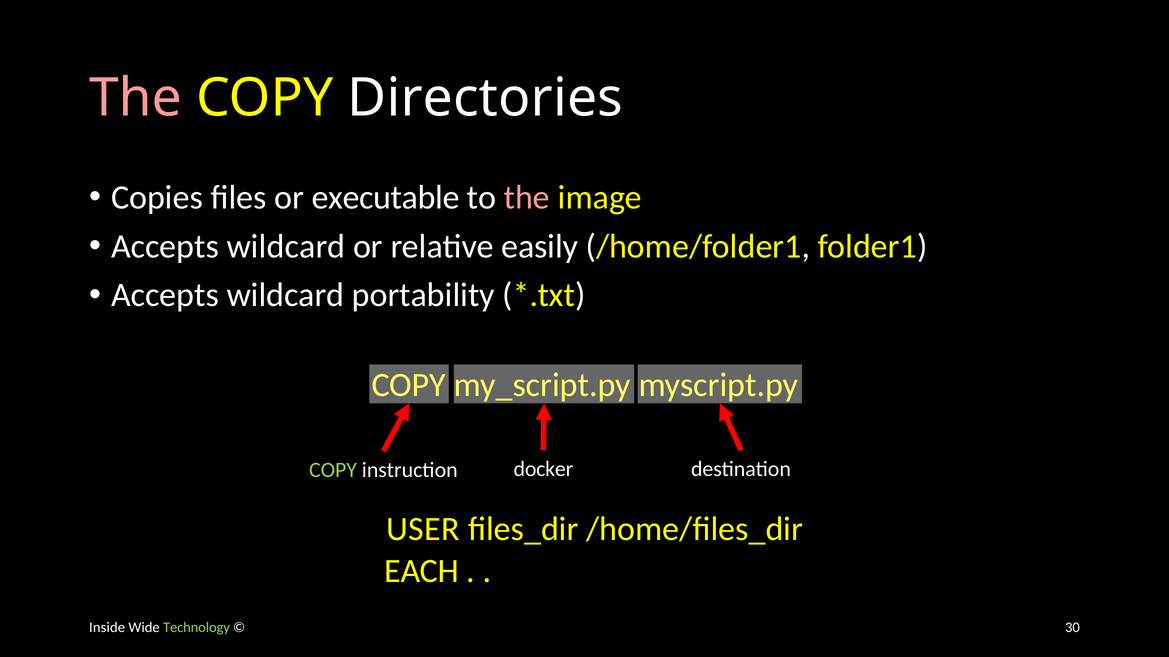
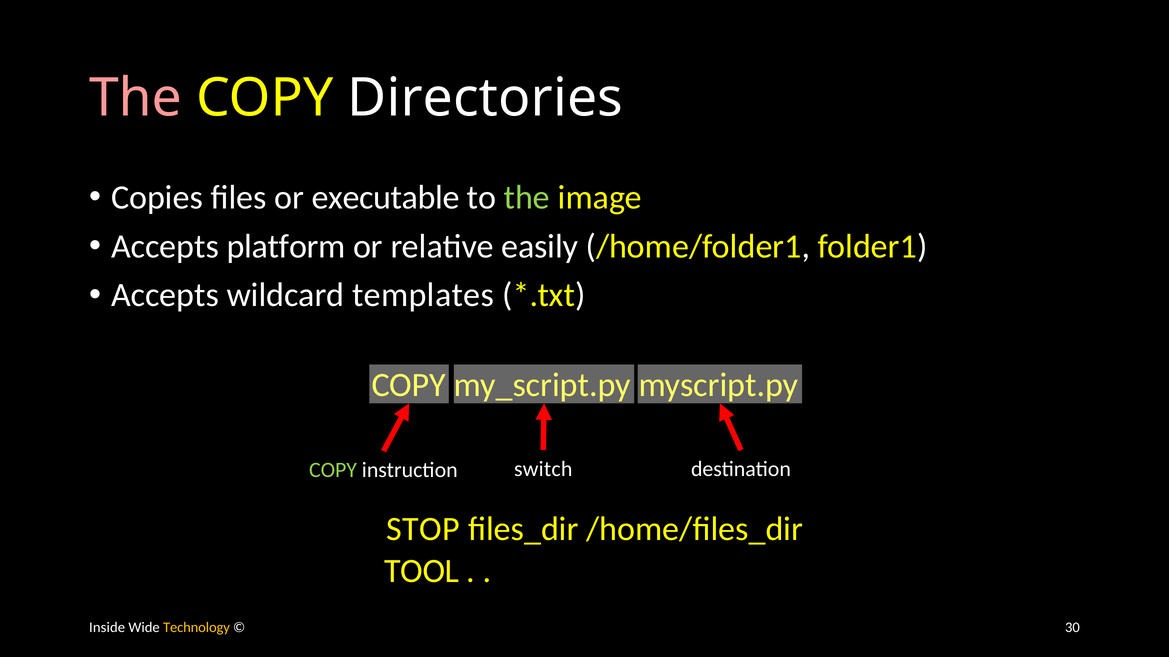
the colour: pink -> light green (527, 198)
wildcard: wildcard -> platform (286, 247)
portability: portability -> templates (423, 295)
docker: docker -> switch (543, 469)
USER: USER -> STOP (423, 530)
EACH: EACH -> TOOL (422, 571)
Technology colour: light green -> yellow (196, 628)
